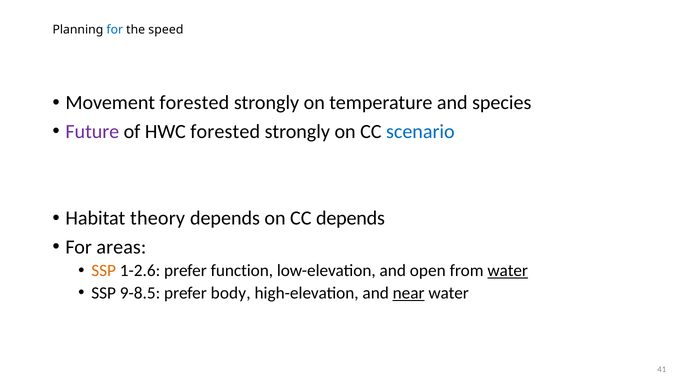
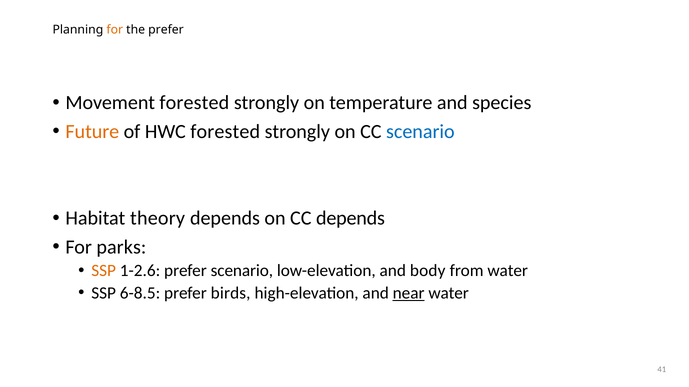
for colour: blue -> orange (115, 30)
the speed: speed -> prefer (166, 30)
Future colour: purple -> orange (92, 132)
areas: areas -> parks (121, 247)
prefer function: function -> scenario (242, 271)
open: open -> body (428, 271)
water underline: present -> none (508, 271)
9-8.5: 9-8.5 -> 6-8.5 (140, 293)
body: body -> birds (231, 293)
